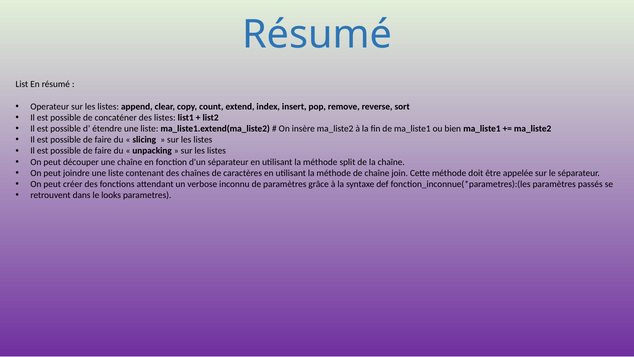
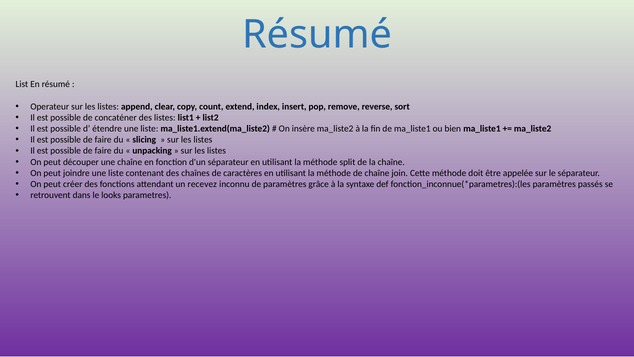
verbose: verbose -> recevez (202, 184)
